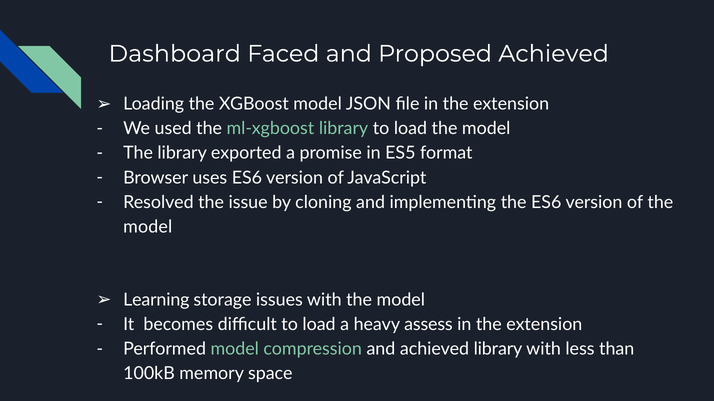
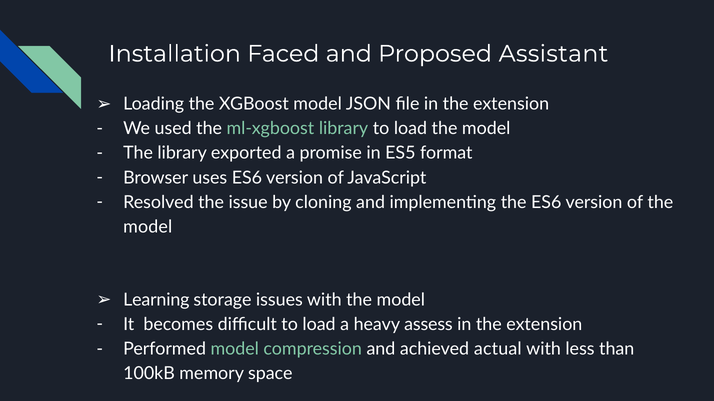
Dashboard: Dashboard -> Installation (175, 54)
Proposed Achieved: Achieved -> Assistant (553, 54)
achieved library: library -> actual (498, 349)
